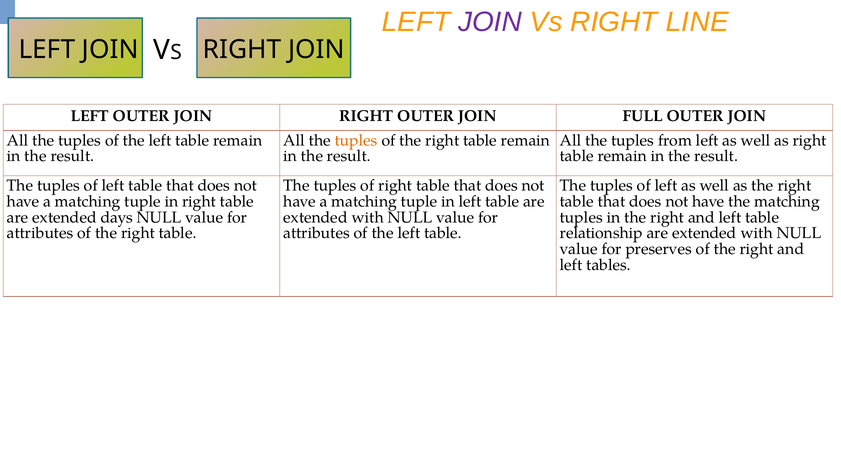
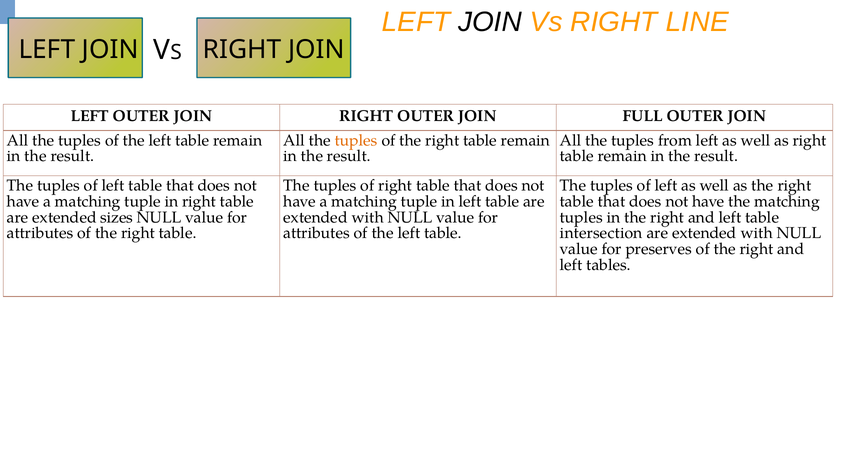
JOIN colour: purple -> black (490, 22)
days: days -> sizes (117, 217)
relationship: relationship -> intersection (601, 233)
